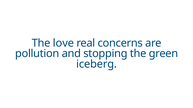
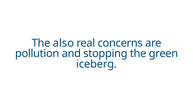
love: love -> also (63, 43)
